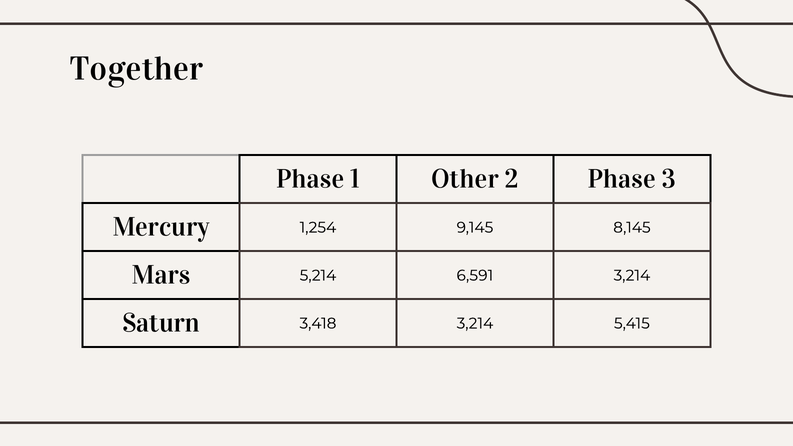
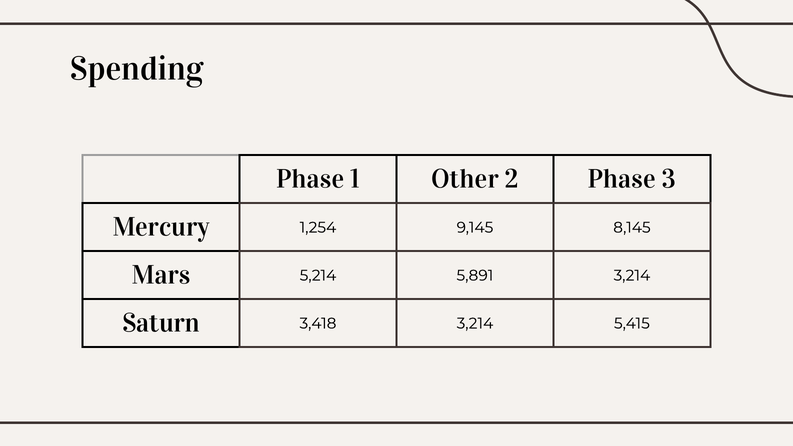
Together: Together -> Spending (137, 69)
6,591: 6,591 -> 5,891 (475, 276)
